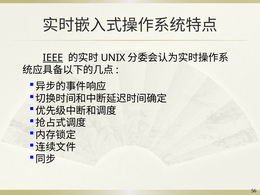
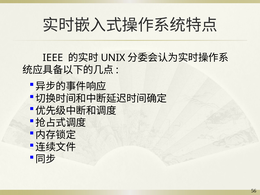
IEEE underline: present -> none (53, 58)
